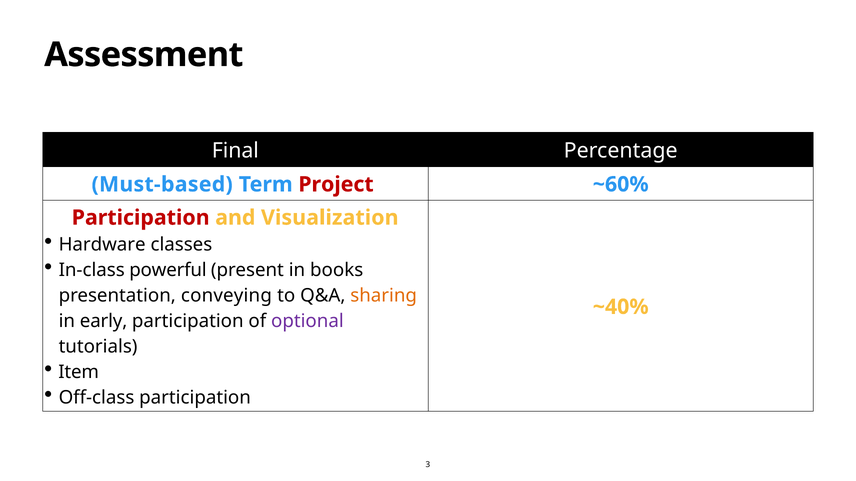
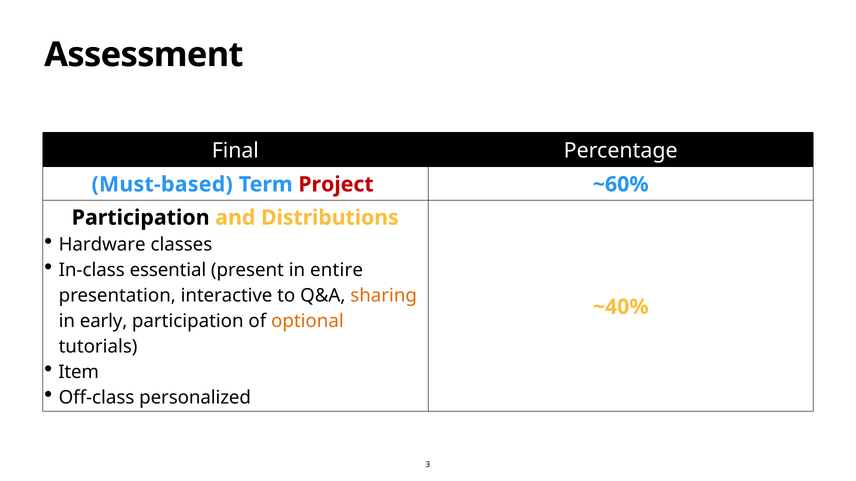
Participation colour: red -> black (141, 218)
Visualization: Visualization -> Distributions (330, 218)
powerful: powerful -> essential (168, 271)
books: books -> entire (337, 271)
conveying: conveying -> interactive (227, 296)
optional colour: purple -> orange (307, 322)
Off-class participation: participation -> personalized (195, 398)
